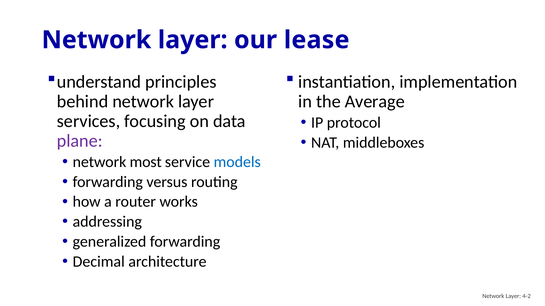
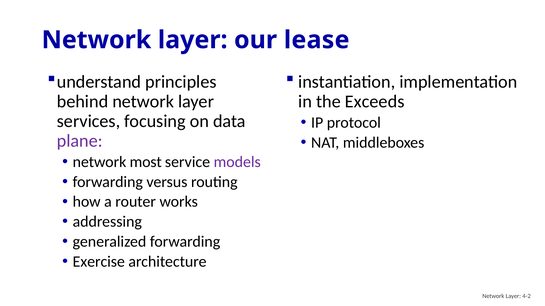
Average: Average -> Exceeds (375, 102)
models colour: blue -> purple (237, 162)
Decimal: Decimal -> Exercise (99, 262)
